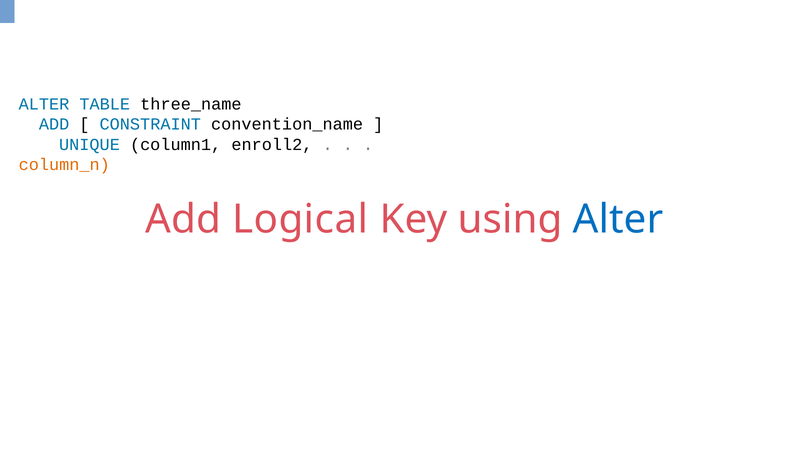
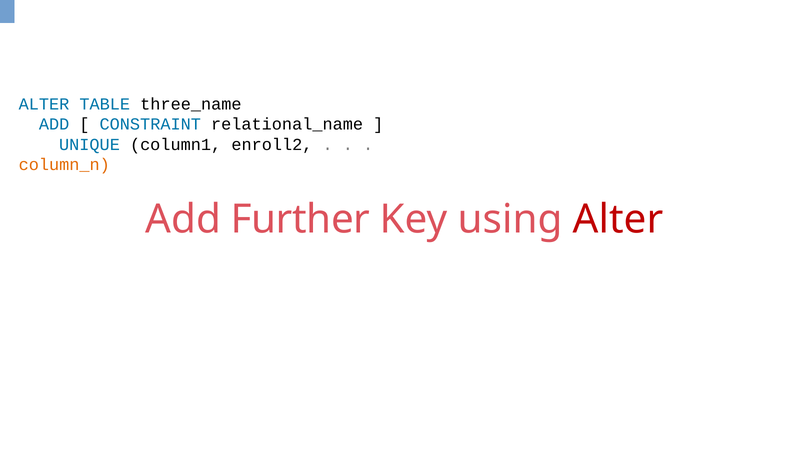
convention_name: convention_name -> relational_name (287, 124)
Logical: Logical -> Further (301, 219)
Alter colour: blue -> red (618, 219)
